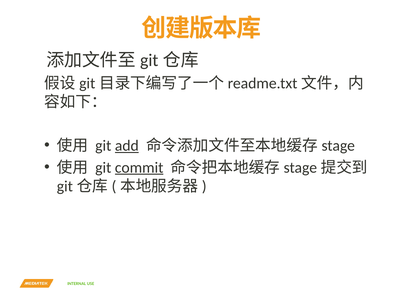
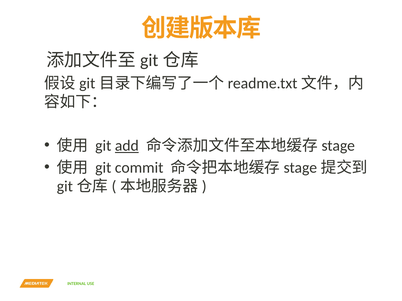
commit underline: present -> none (139, 168)
